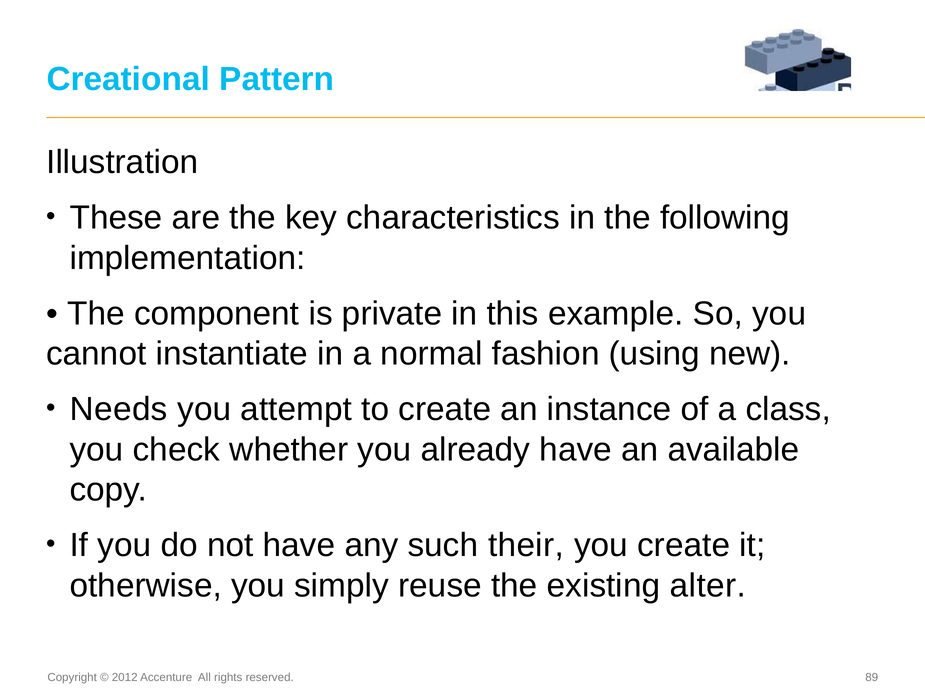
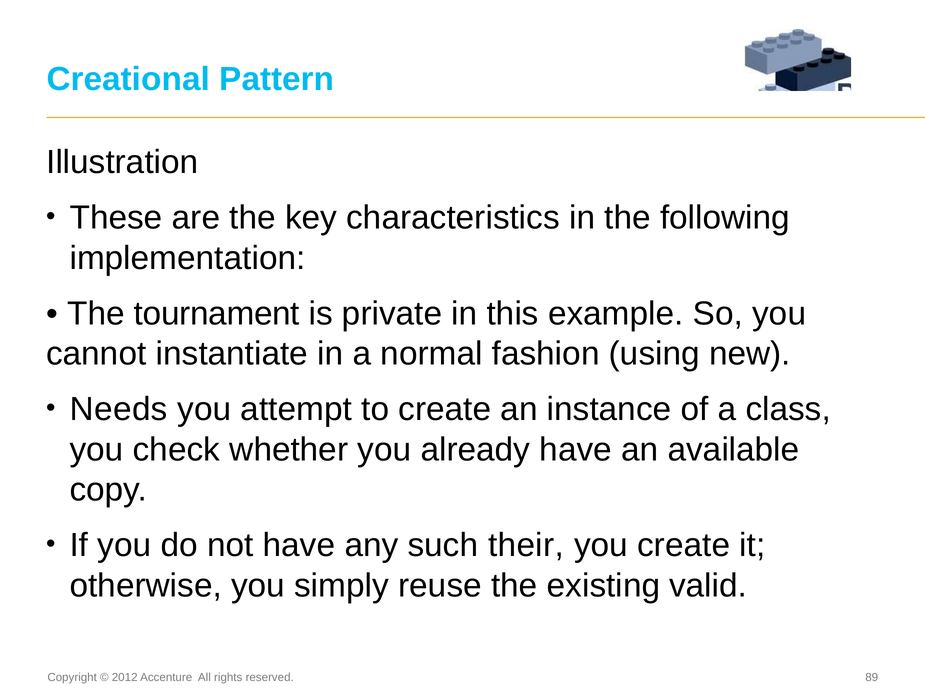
component: component -> tournament (217, 313)
alter: alter -> valid (708, 585)
